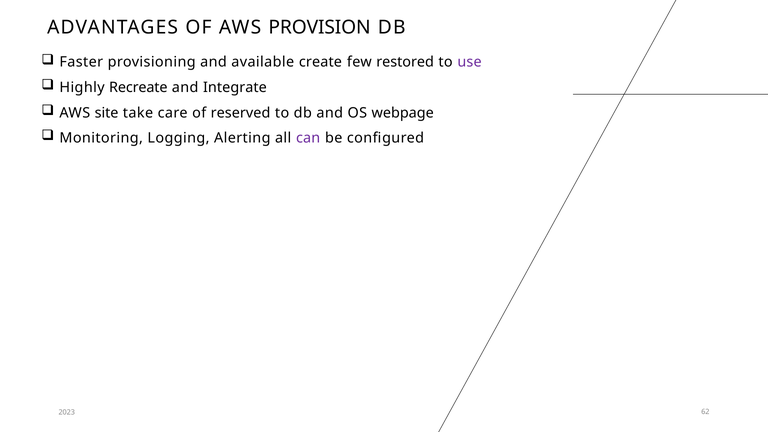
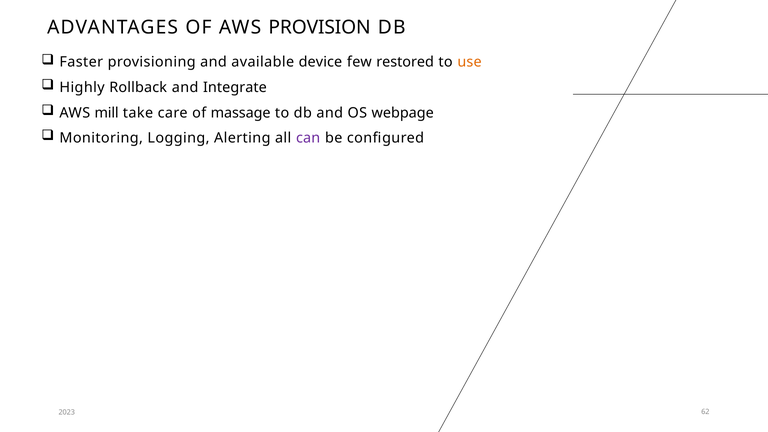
create: create -> device (320, 62)
use colour: purple -> orange (470, 62)
Recreate: Recreate -> Rollback (138, 88)
site: site -> mill (107, 113)
reserved: reserved -> massage (241, 113)
